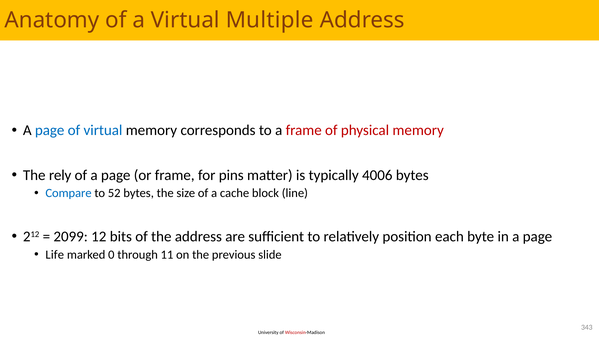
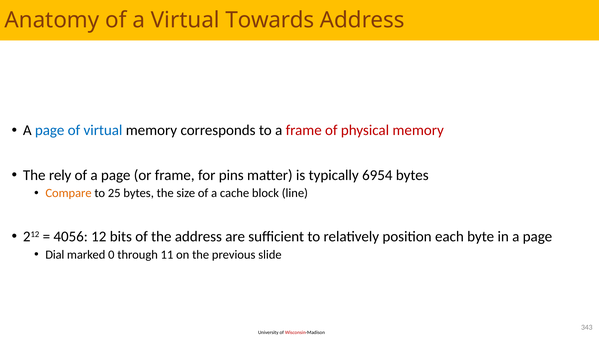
Multiple: Multiple -> Towards (270, 20)
4006: 4006 -> 6954 (377, 175)
Compare colour: blue -> orange (69, 193)
52: 52 -> 25 (114, 193)
2099: 2099 -> 4056 (71, 237)
Life: Life -> Dial (55, 254)
